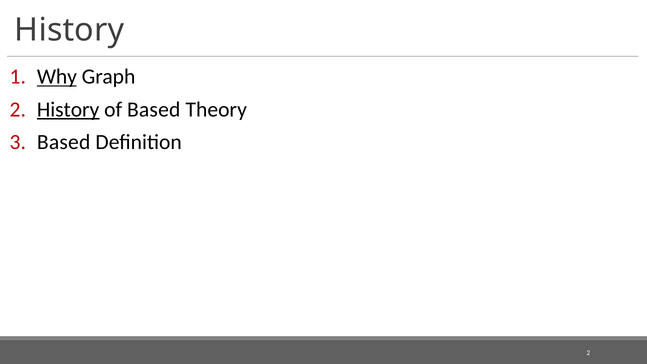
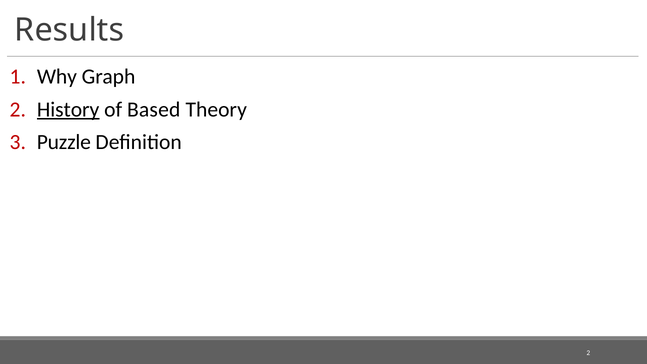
History: History -> Results (69, 30)
Why underline: present -> none (57, 77)
Based: Based -> Puzzle (64, 142)
